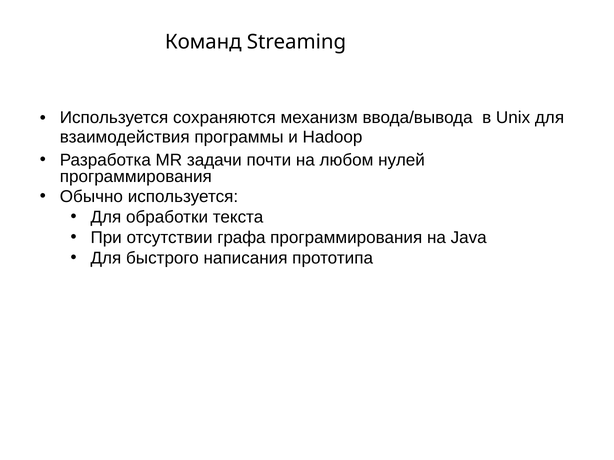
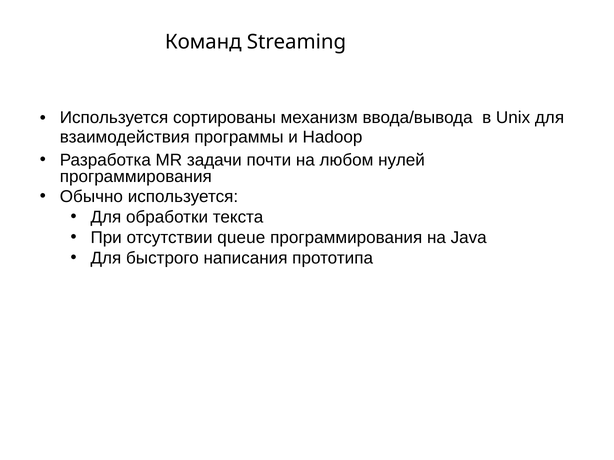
сохраняются: сохраняются -> сортированы (224, 118)
графа: графа -> queue (241, 238)
